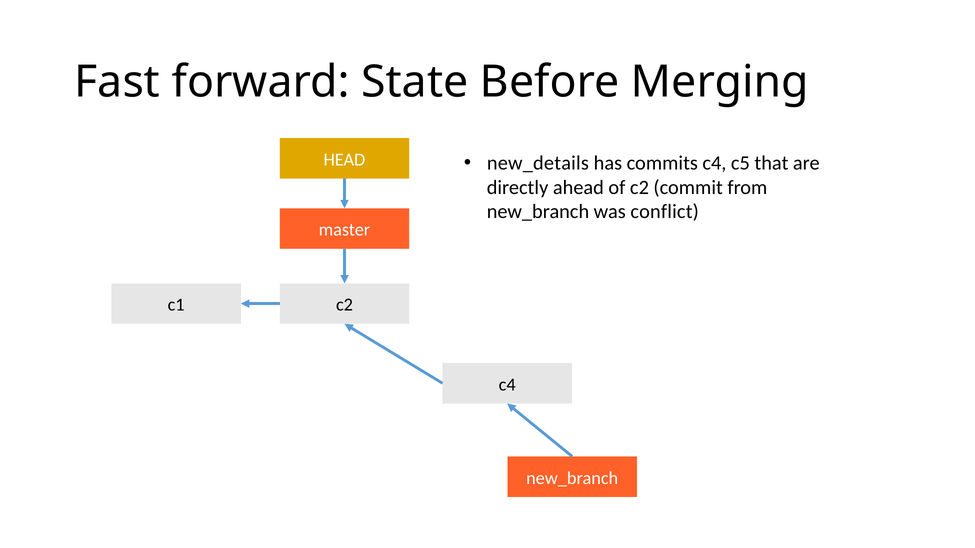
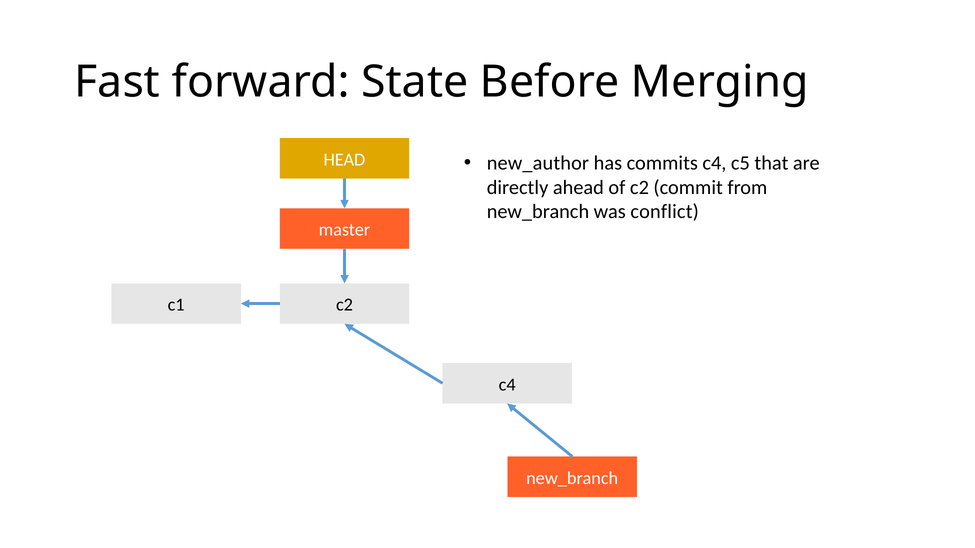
new_details: new_details -> new_author (538, 163)
